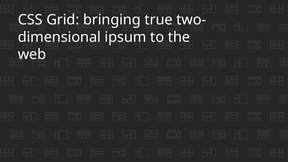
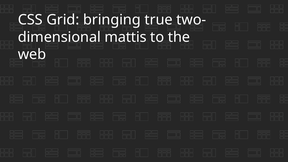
ipsum: ipsum -> mattis (126, 37)
